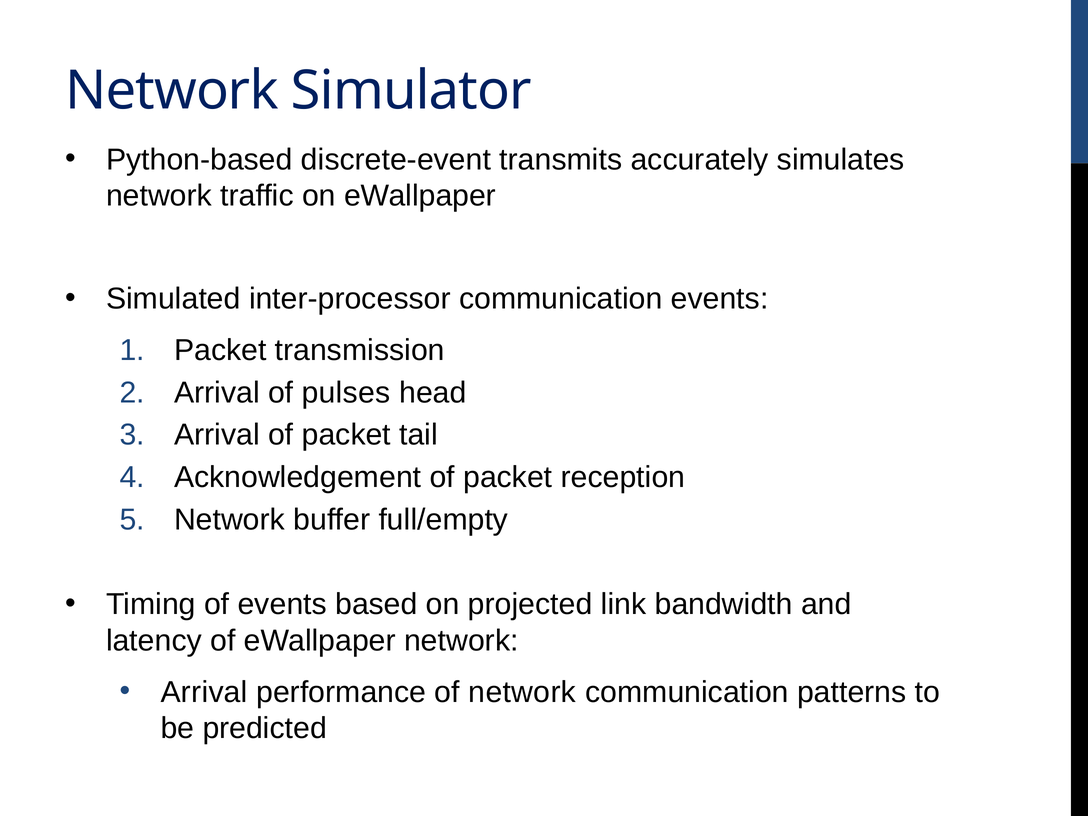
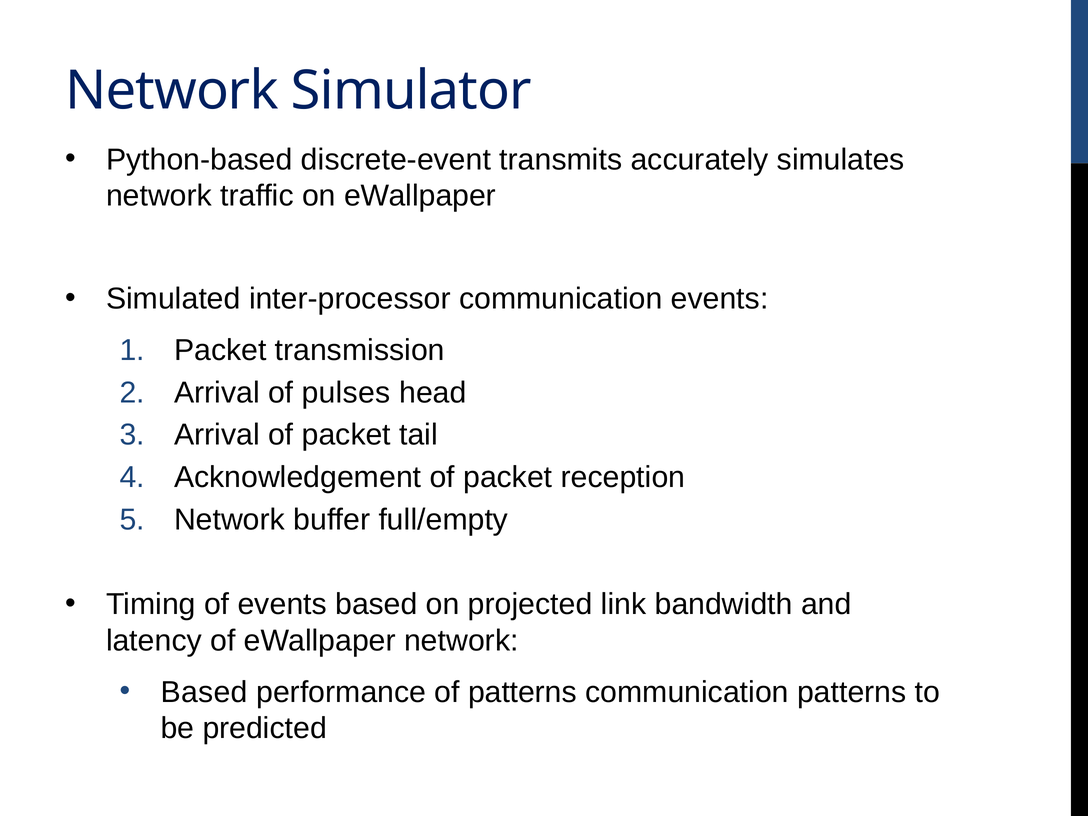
Arrival: Arrival -> Based (204, 692)
of network: network -> patterns (522, 692)
